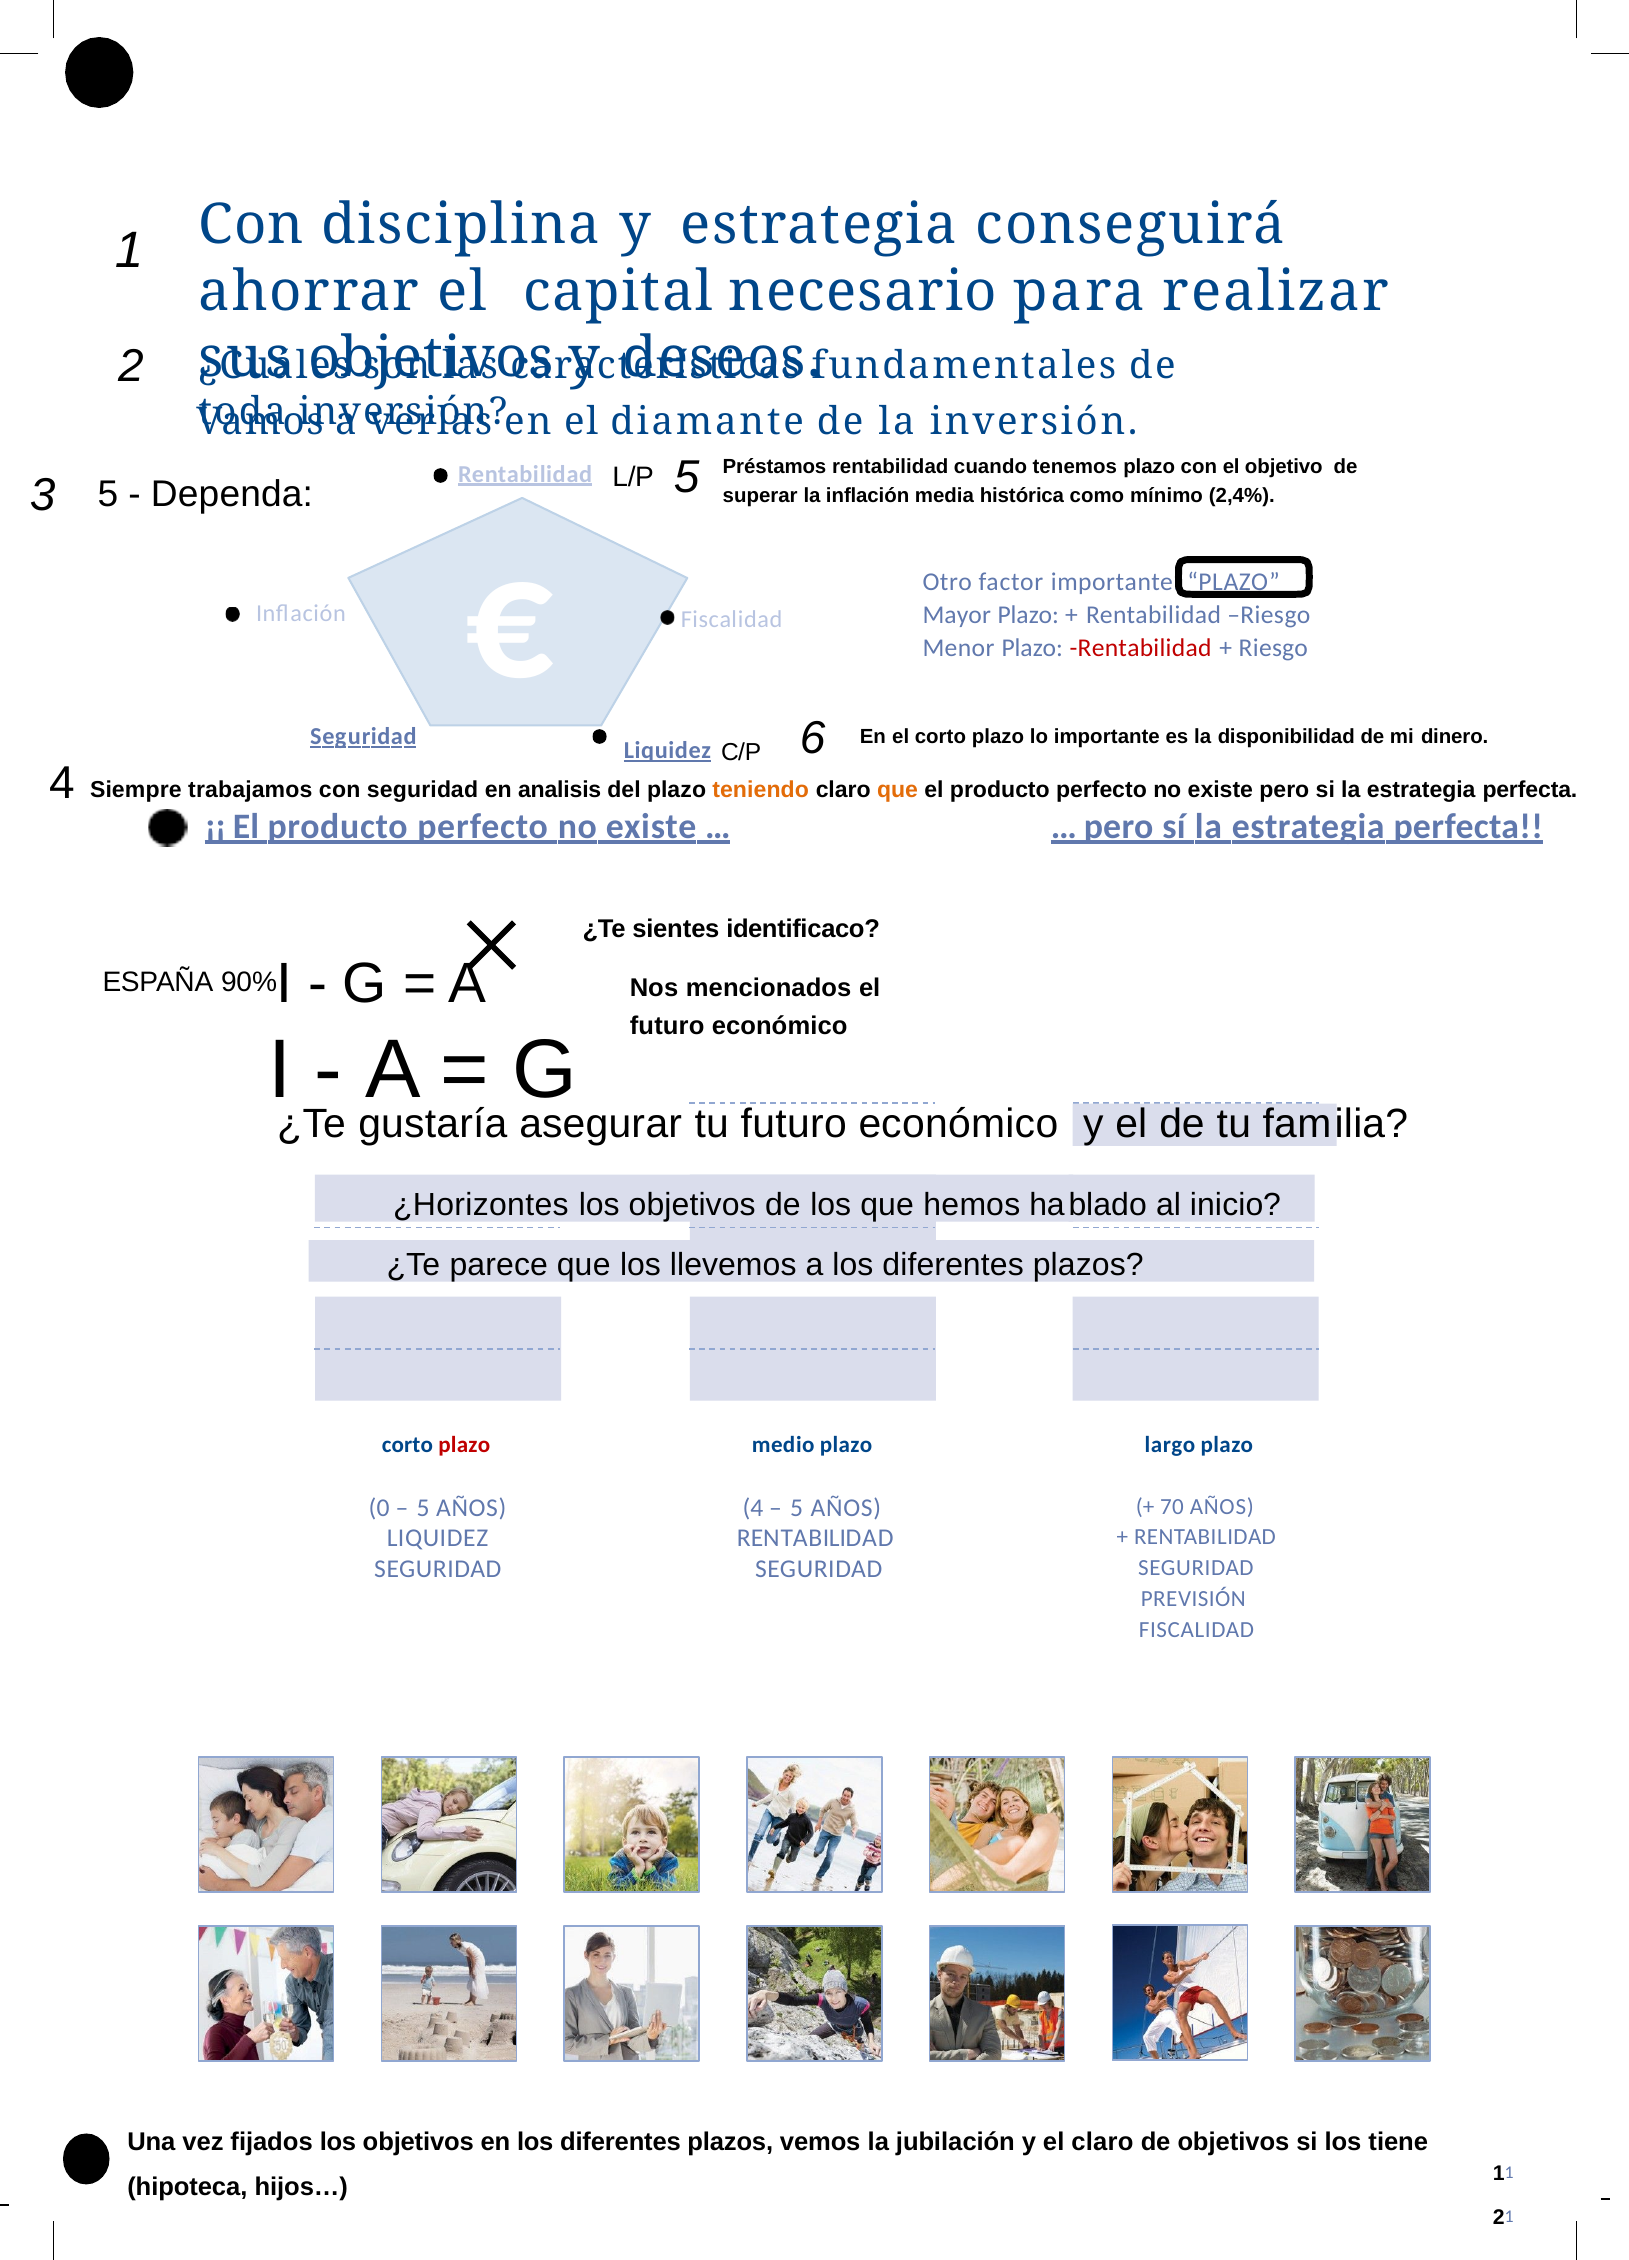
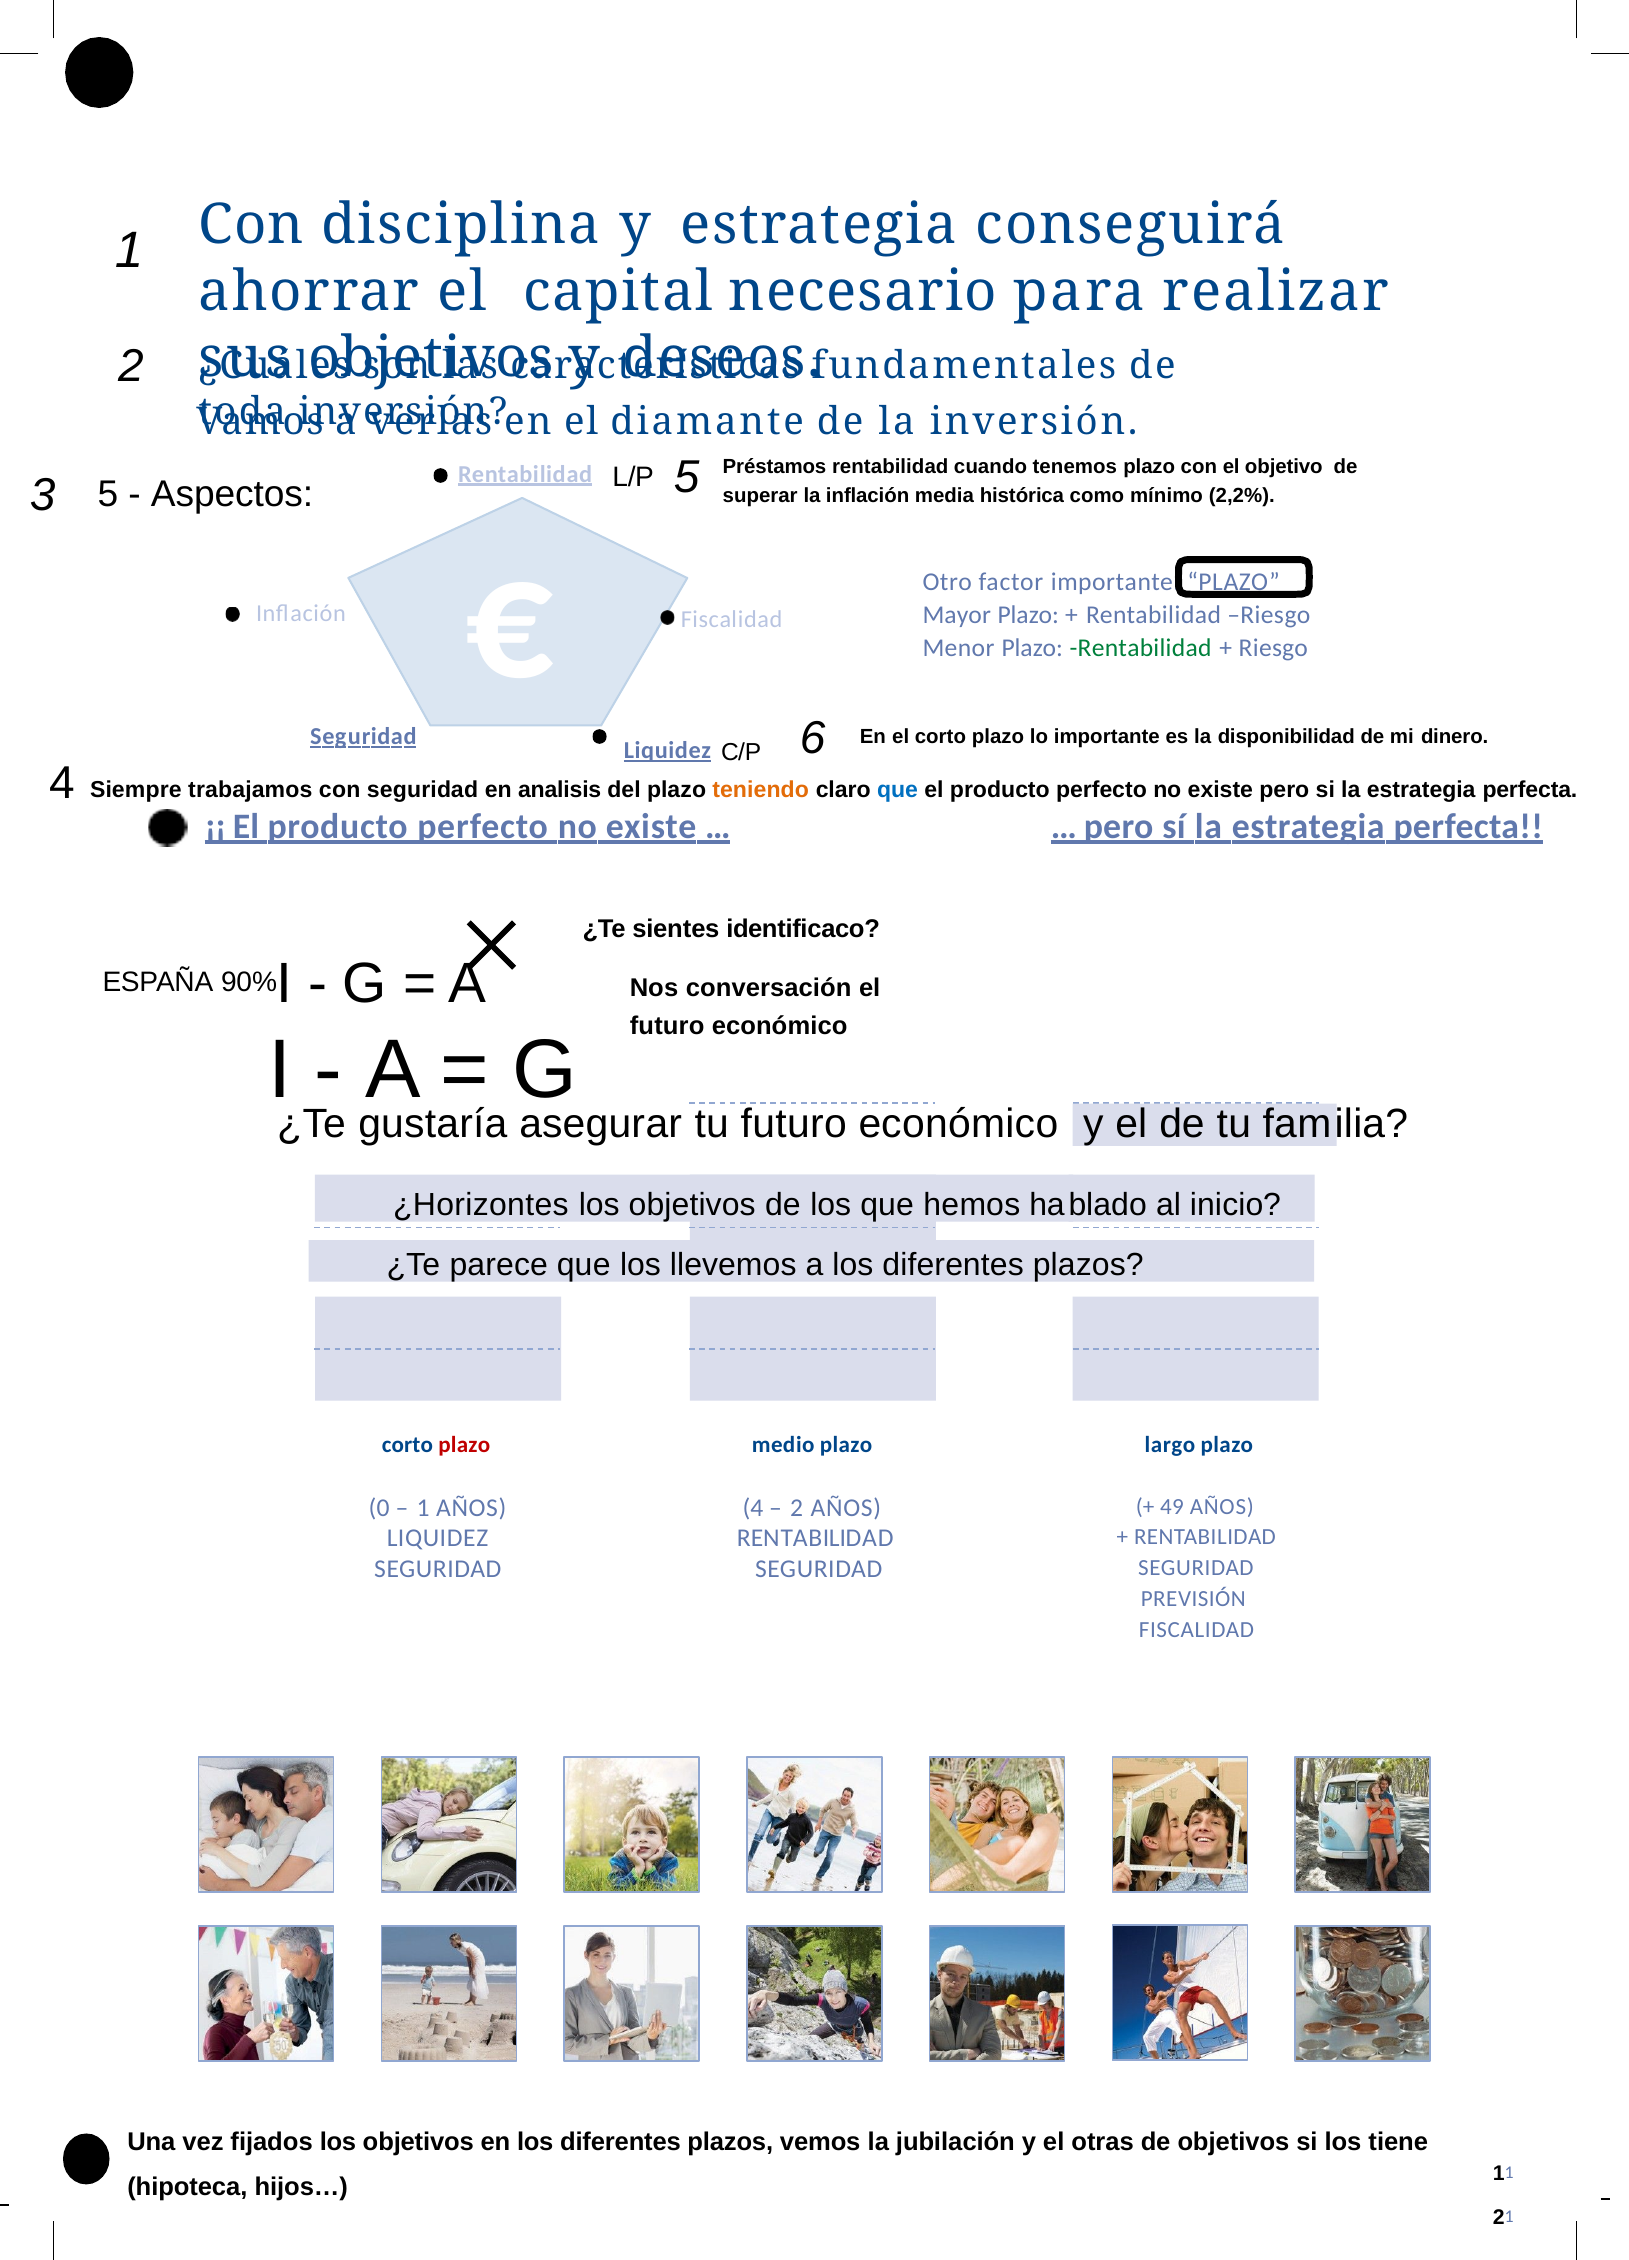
Dependa: Dependa -> Aspectos (232, 494)
2,4%: 2,4% -> 2,2% (1242, 496)
Rentabilidad colour: red -> green (1141, 649)
que colour: orange -> blue (898, 791)
mencionados: mencionados -> conversación (769, 989)
5: 5 -> 1 (423, 1508)
5: 5 -> 2 (797, 1508)
70: 70 -> 49 (1172, 1507)
el claro: claro -> otras (1103, 2143)
